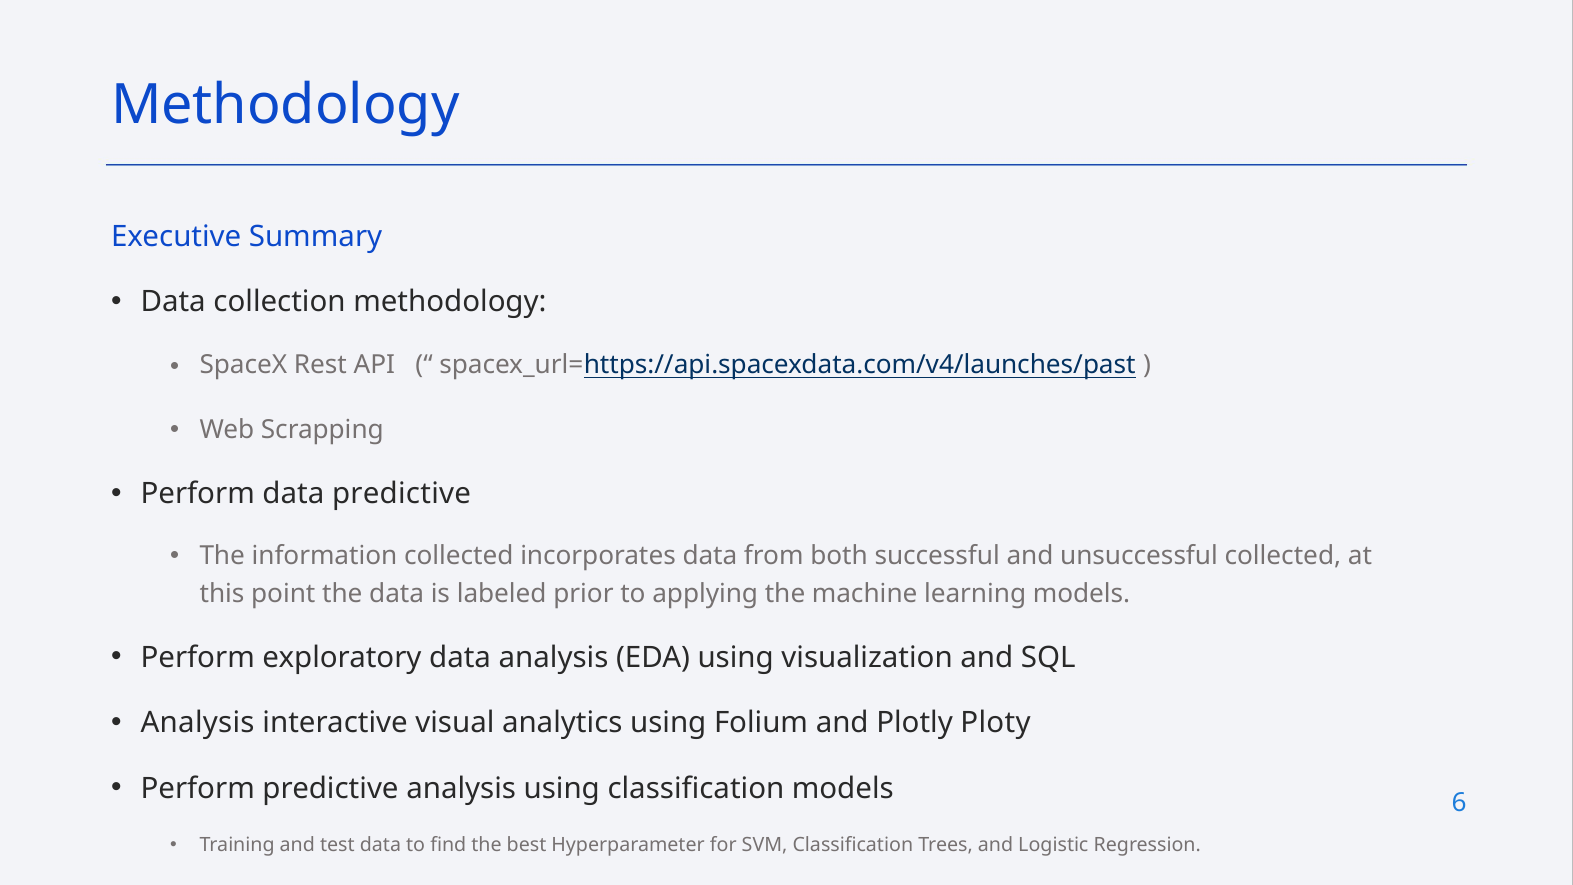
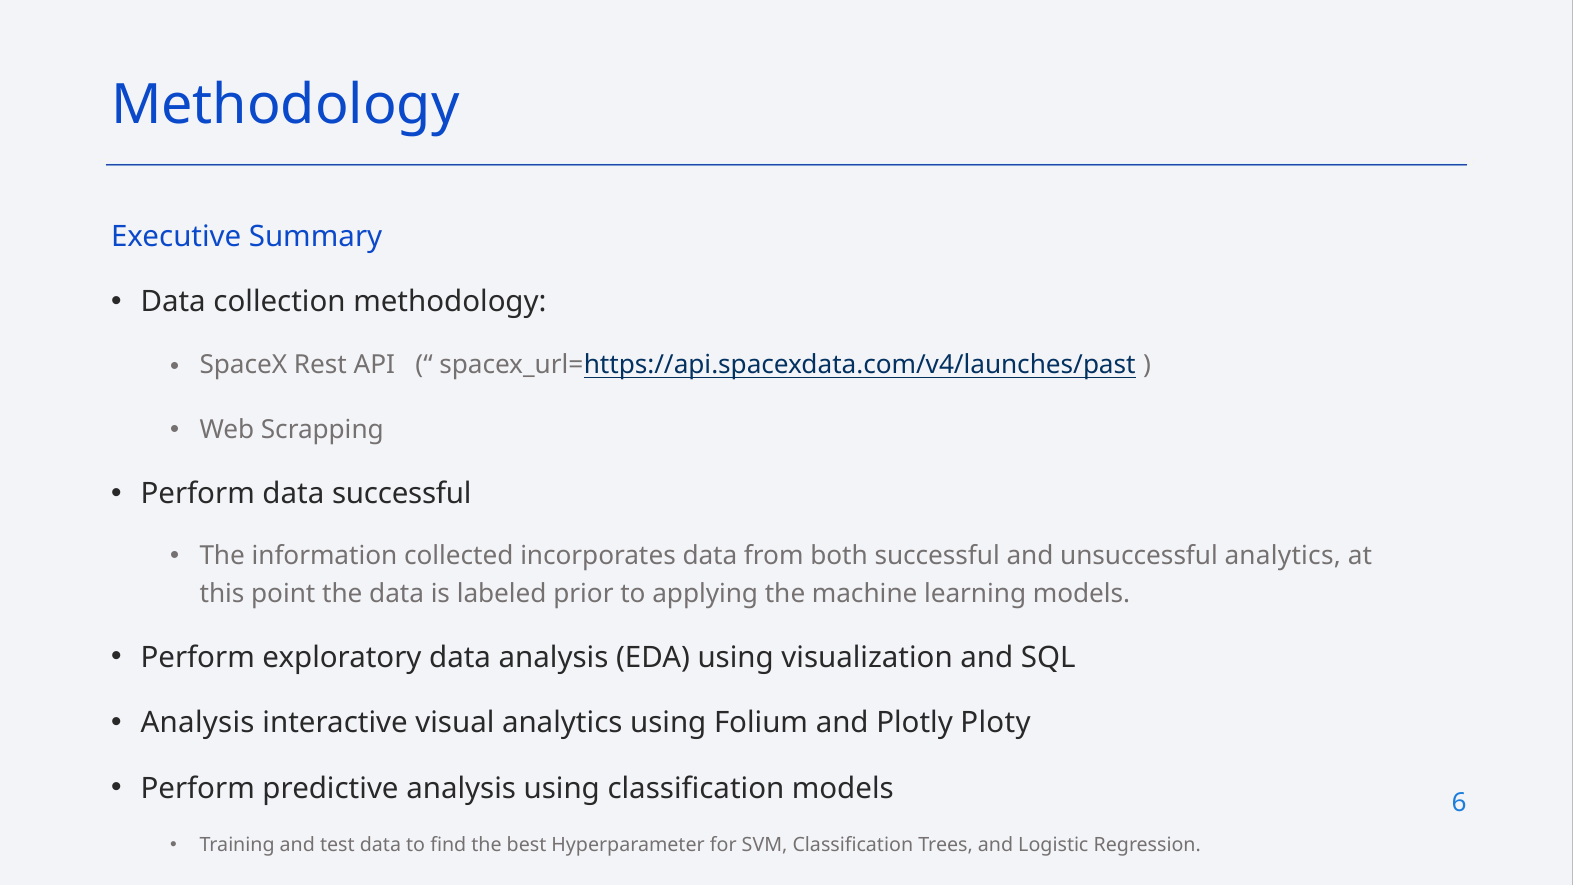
data predictive: predictive -> successful (402, 494)
unsuccessful collected: collected -> analytics (1283, 556)
